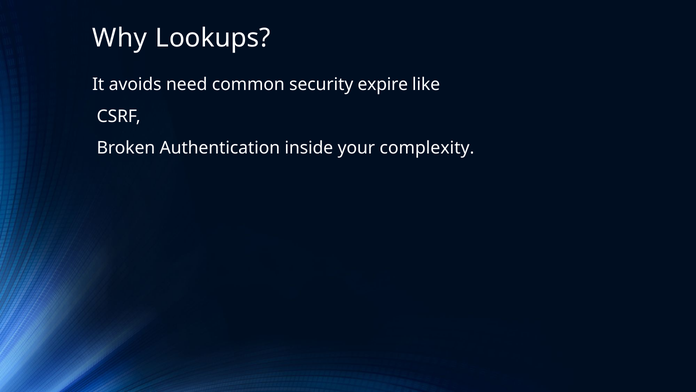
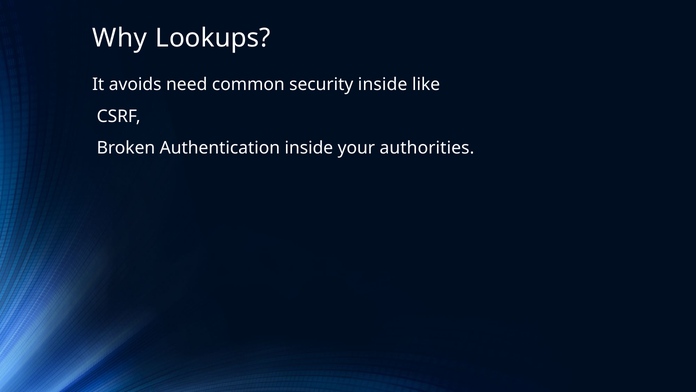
security expire: expire -> inside (383, 84)
complexity: complexity -> authorities (427, 148)
